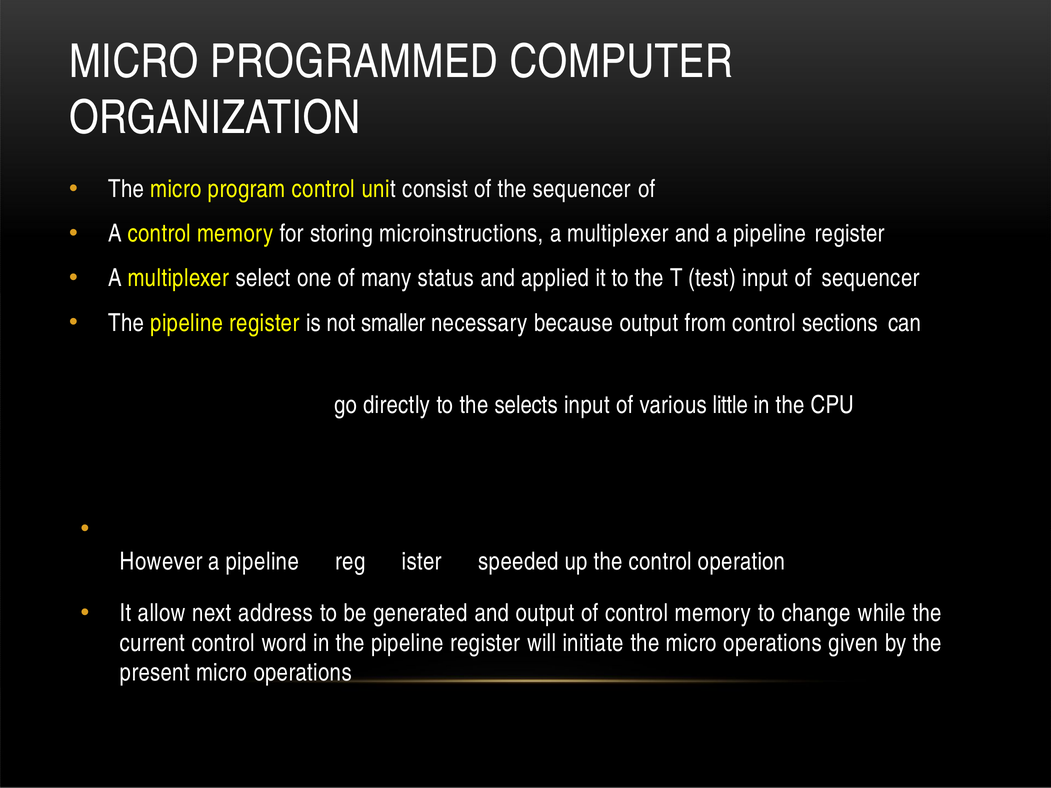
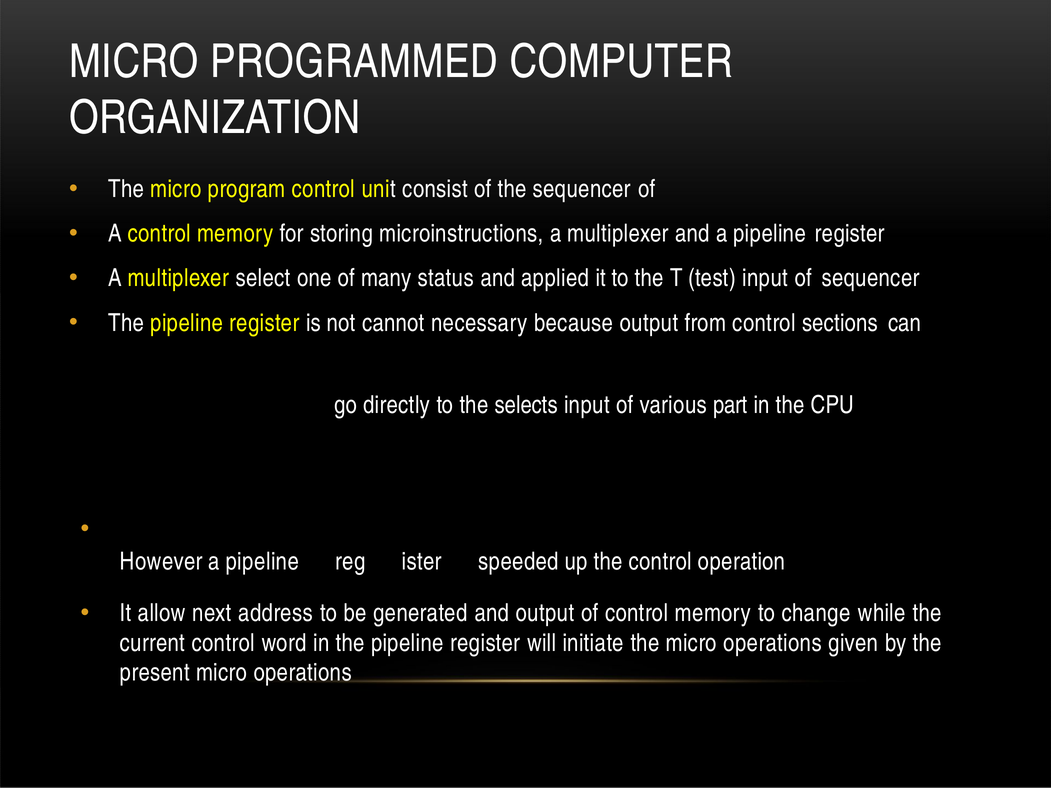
smaller: smaller -> cannot (393, 323)
little: little -> part (730, 405)
